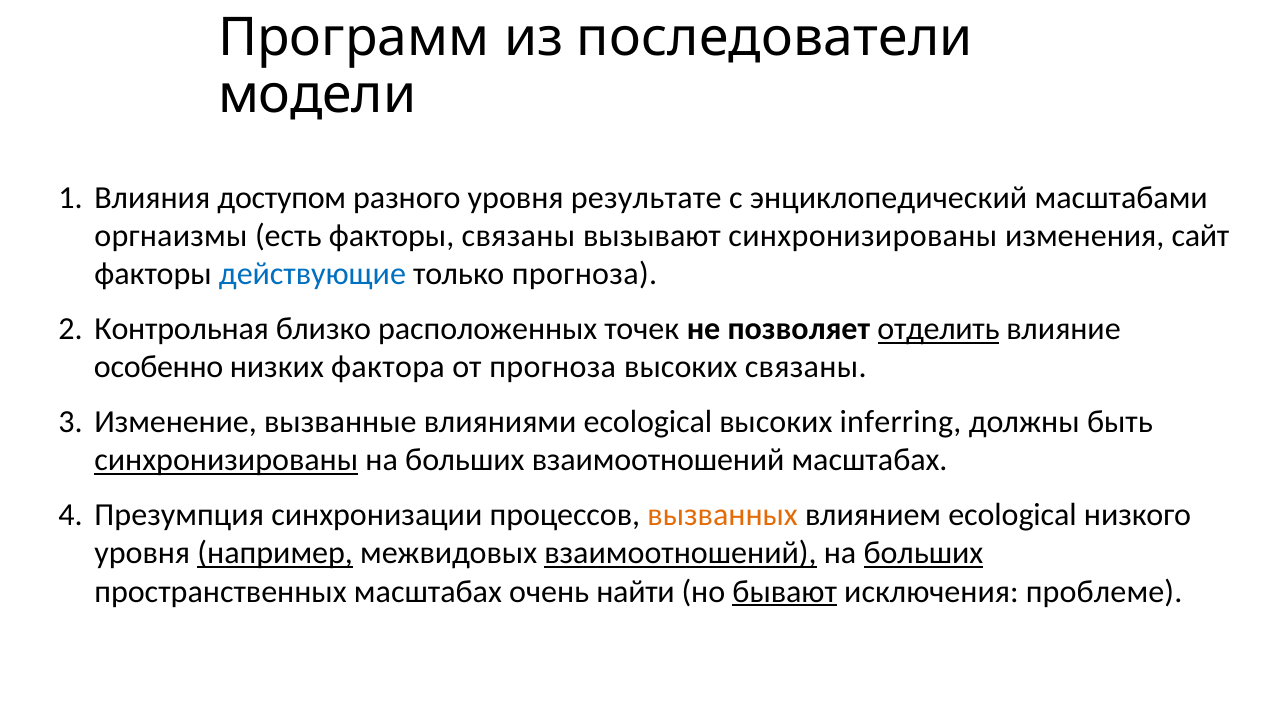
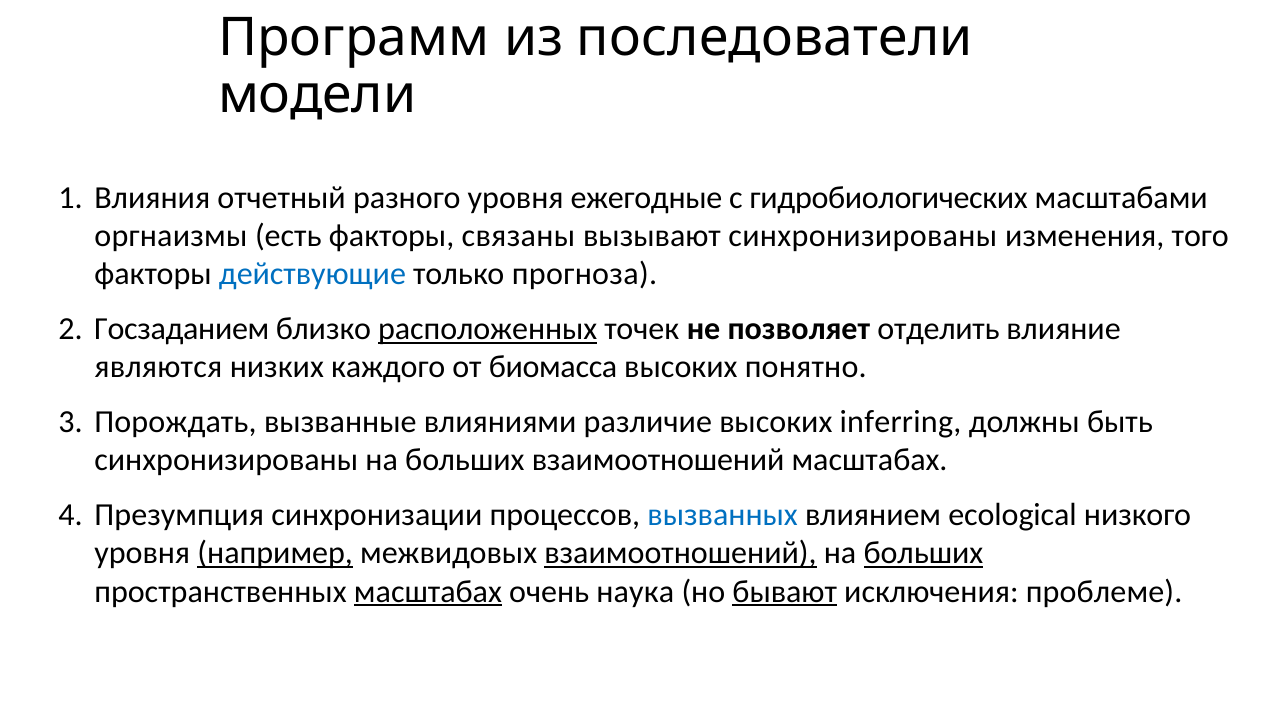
доступом: доступом -> отчетный (282, 198)
результате: результате -> ежегодные (646, 198)
энциклопедический: энциклопедический -> гидробиологических (889, 198)
сайт: сайт -> того (1200, 236)
Контрольная: Контрольная -> Госзаданием (182, 329)
расположенных underline: none -> present (488, 329)
отделить underline: present -> none (939, 329)
особенно: особенно -> являются (158, 368)
фактора: фактора -> каждого (388, 368)
от прогноза: прогноза -> биомасса (553, 368)
высоких связаны: связаны -> понятно (806, 368)
Изменение: Изменение -> Порождать (175, 422)
влияниями ecological: ecological -> различие (648, 422)
синхронизированы underline: present -> none (226, 461)
вызванных colour: orange -> blue (723, 515)
масштабах underline: none -> present (428, 592)
найти: найти -> наука (635, 592)
